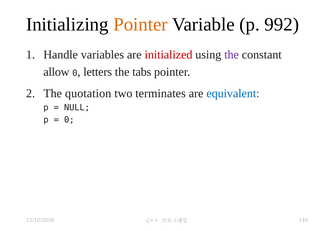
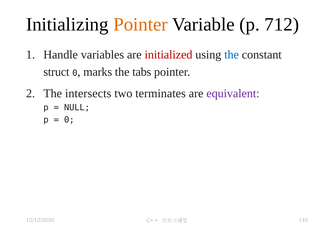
992: 992 -> 712 (282, 24)
the colour: purple -> blue (232, 55)
allow: allow -> struct (56, 72)
letters: letters -> marks (98, 72)
quotation: quotation -> intersects (88, 93)
equivalent colour: blue -> purple (233, 93)
